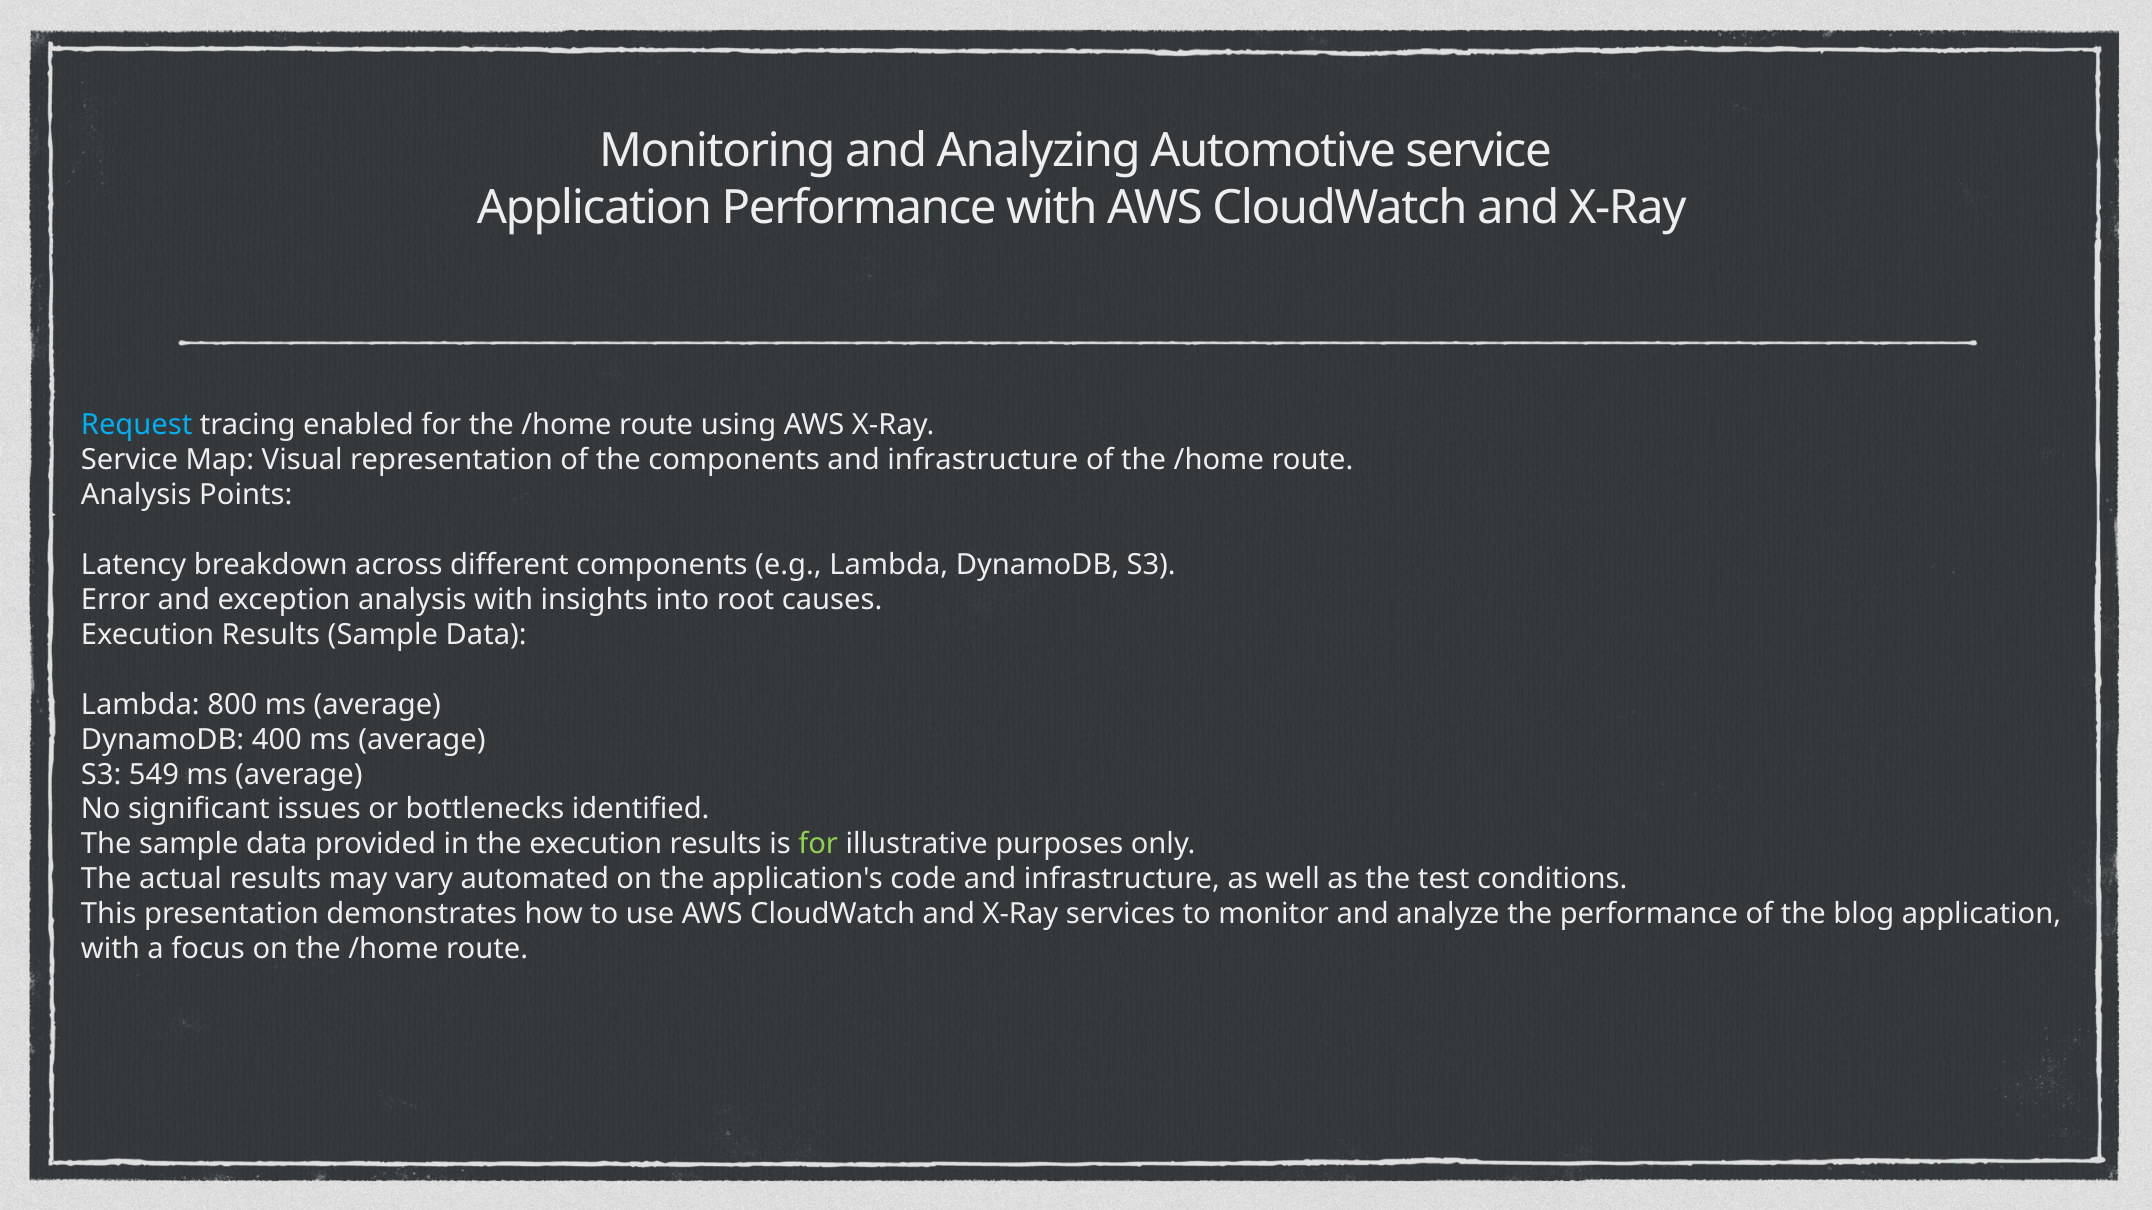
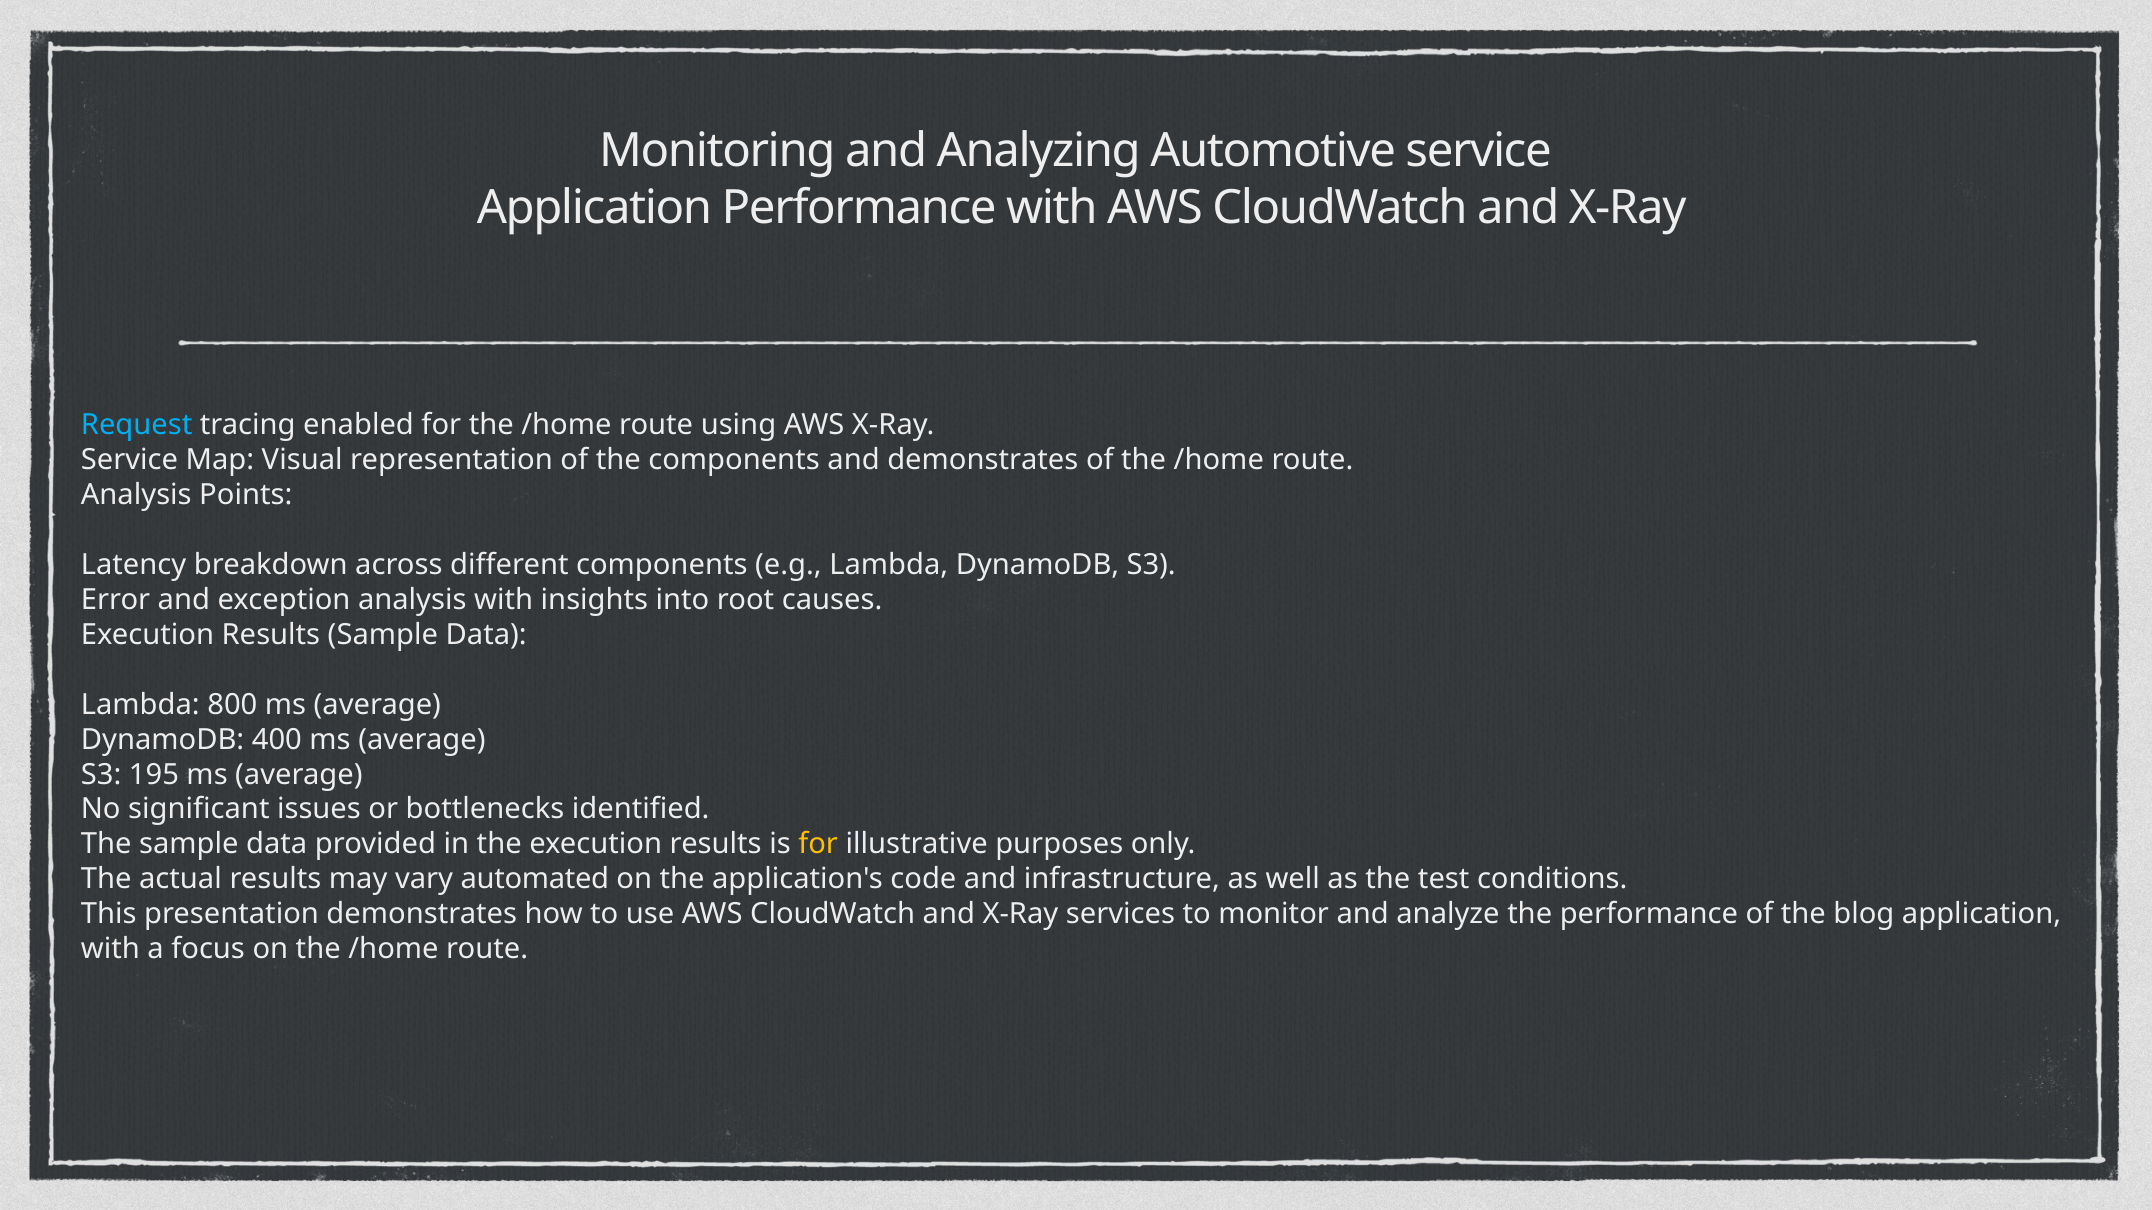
components and infrastructure: infrastructure -> demonstrates (983, 460)
549: 549 -> 195 (154, 775)
for colour: light green -> yellow (818, 845)
